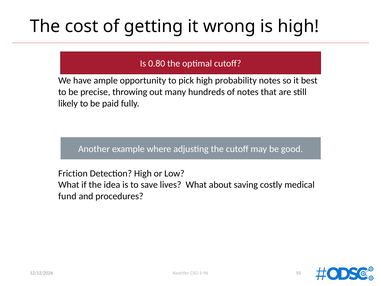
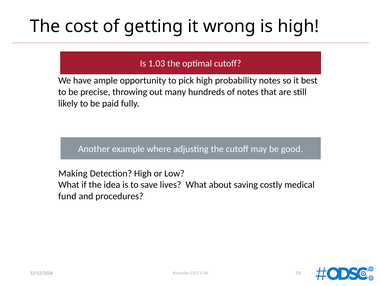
0.80: 0.80 -> 1.03 (157, 64)
Friction: Friction -> Making (73, 173)
